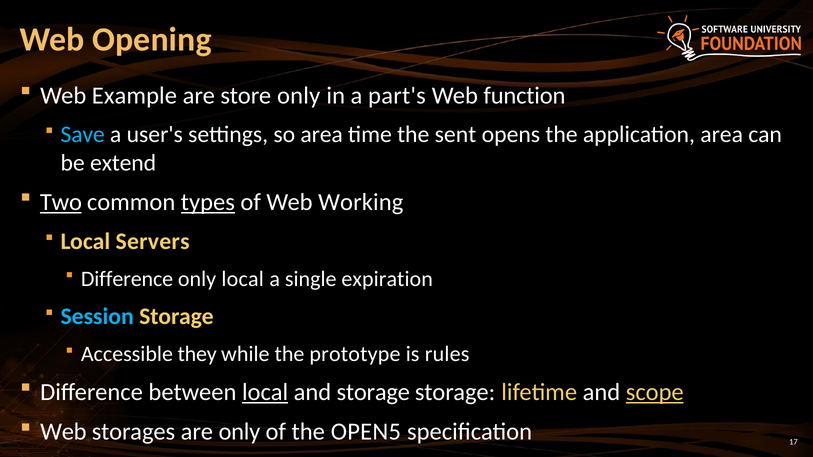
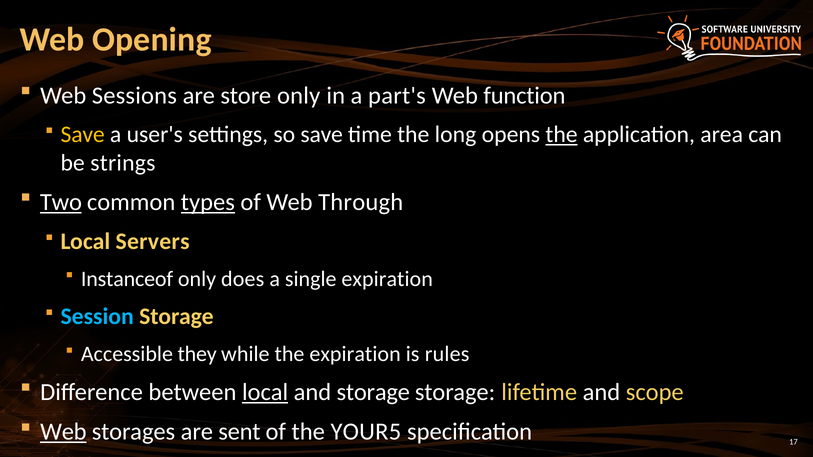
Example: Example -> Sessions (134, 96)
Save colour: light blue -> yellow (83, 135)
so area: area -> save (322, 135)
sent: sent -> long (455, 135)
the underline: none -> present (562, 135)
extend: extend -> strings (123, 163)
Working: Working -> Through (361, 202)
Difference: Difference -> Instanceof (127, 279)
only local: local -> does (243, 279)
the prototype: prototype -> expiration (355, 354)
scope underline: present -> none (655, 393)
Web underline: none -> present (63, 432)
are only: only -> sent (239, 432)
OPEN5: OPEN5 -> YOUR5 (366, 432)
